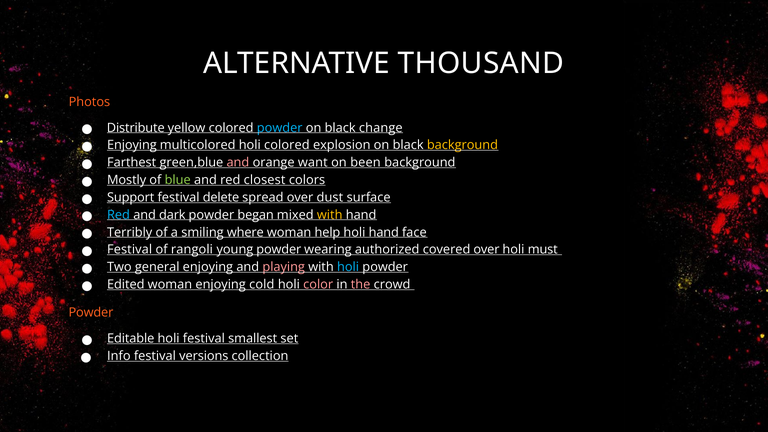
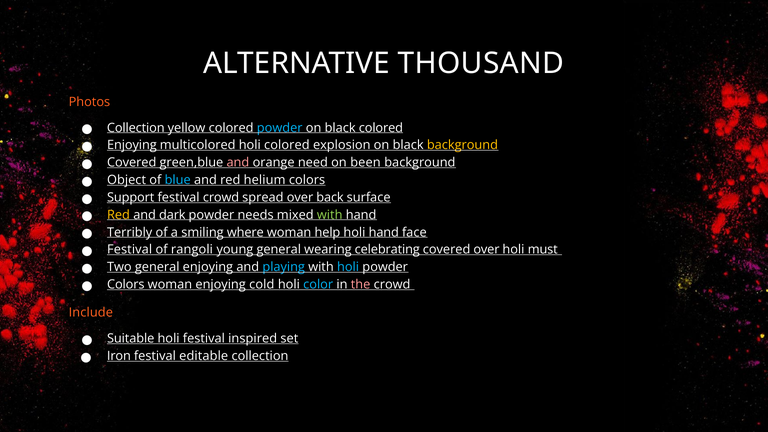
Distribute: Distribute -> Collection (136, 128)
black change: change -> colored (381, 128)
Farthest: Farthest -> Covered (132, 163)
want: want -> need (313, 163)
Mostly: Mostly -> Object (127, 180)
blue colour: light green -> light blue (178, 180)
closest: closest -> helium (265, 180)
festival delete: delete -> crowd (221, 197)
dust: dust -> back (330, 197)
Red colour: light blue -> yellow (118, 215)
began: began -> needs (256, 215)
with colour: yellow -> light green (330, 215)
young powder: powder -> general (279, 250)
authorized: authorized -> celebrating (387, 250)
playing colour: pink -> light blue (284, 267)
Edited: Edited -> Colors (126, 285)
color colour: pink -> light blue (318, 285)
Powder: Powder -> Include (91, 313)
Editable: Editable -> Suitable (131, 339)
smallest: smallest -> inspired (253, 339)
Info: Info -> Iron (119, 356)
versions: versions -> editable (204, 356)
